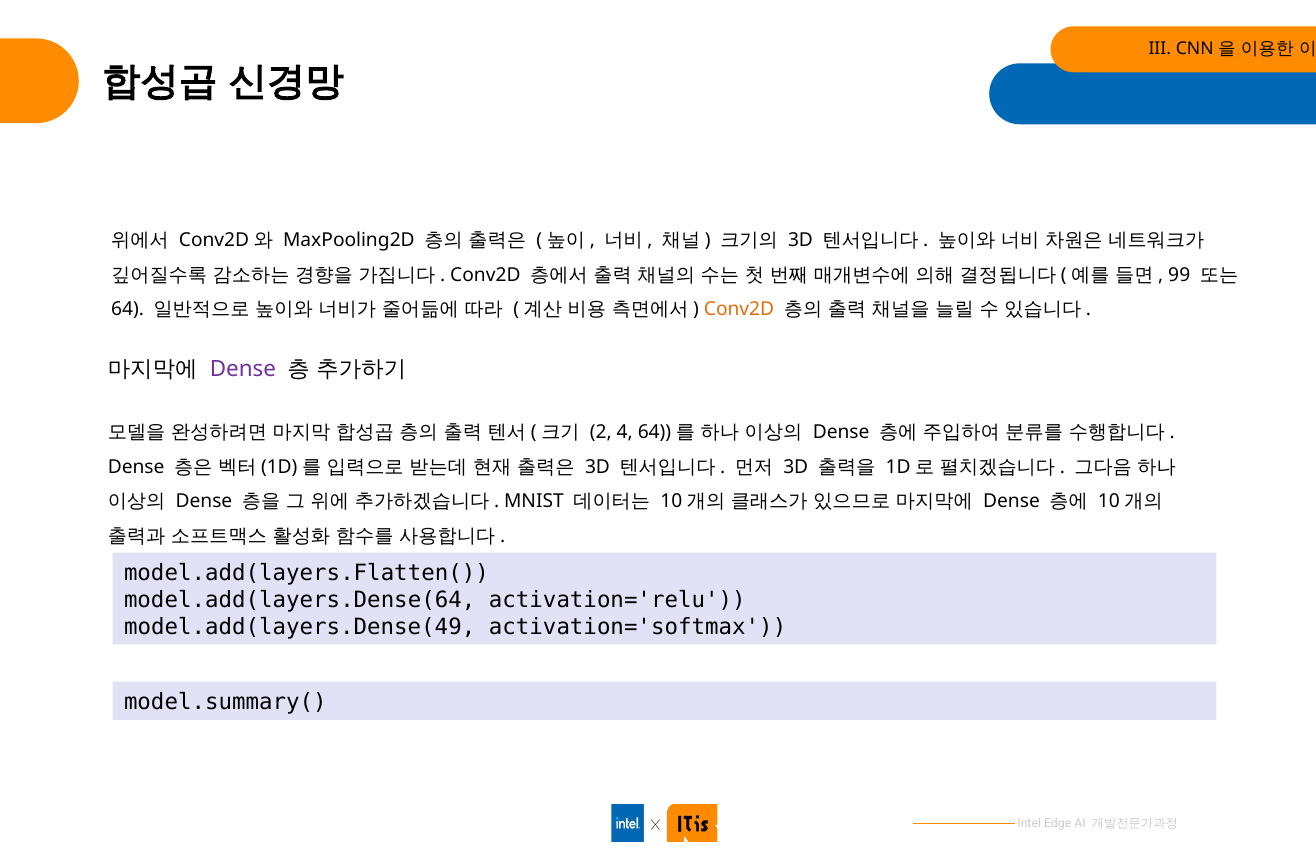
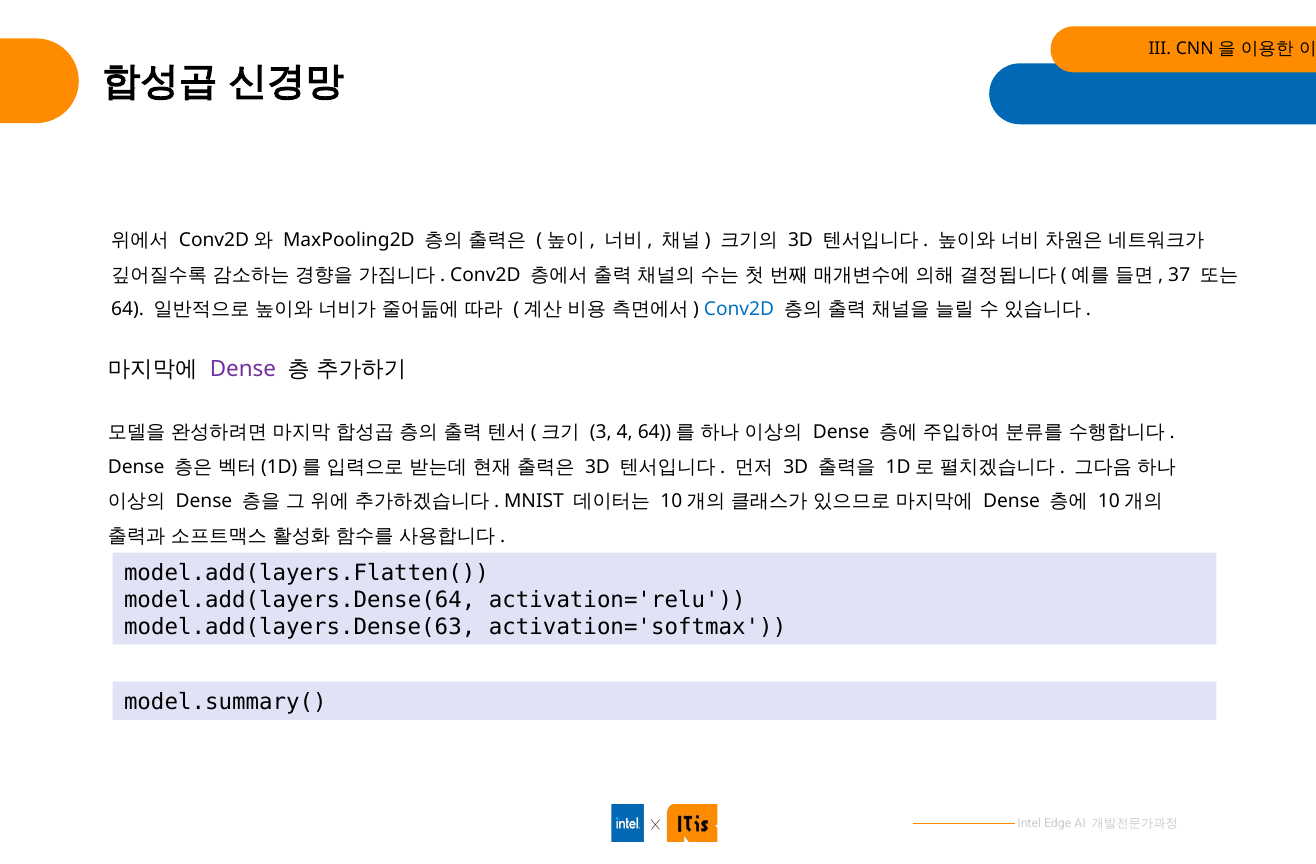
99: 99 -> 37 (1179, 275)
Conv2D colour: orange -> blue (739, 310)
2: 2 -> 3 (601, 433)
model.add(layers.Dense(49: model.add(layers.Dense(49 -> model.add(layers.Dense(63 (300, 627)
